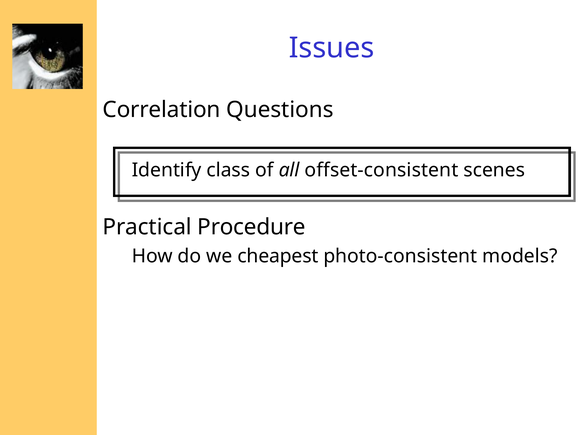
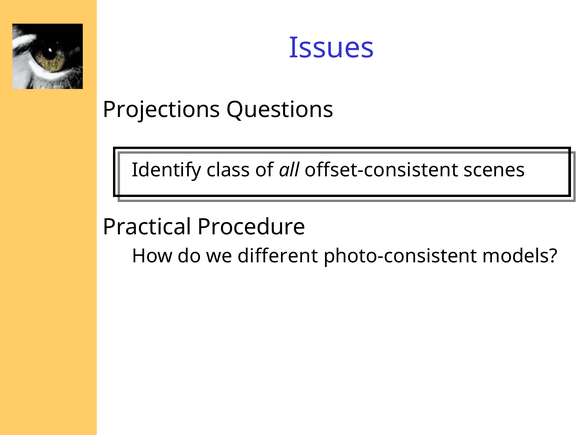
Correlation: Correlation -> Projections (162, 110)
cheapest: cheapest -> different (278, 256)
